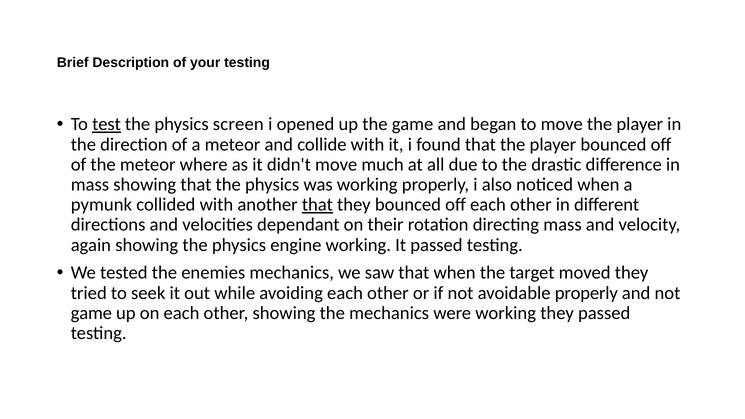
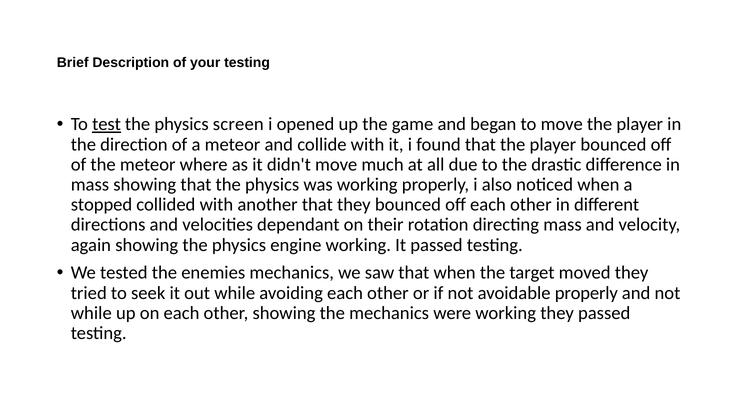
pymunk: pymunk -> stopped (101, 205)
that underline: present -> none (317, 205)
game: game -> while (91, 313)
